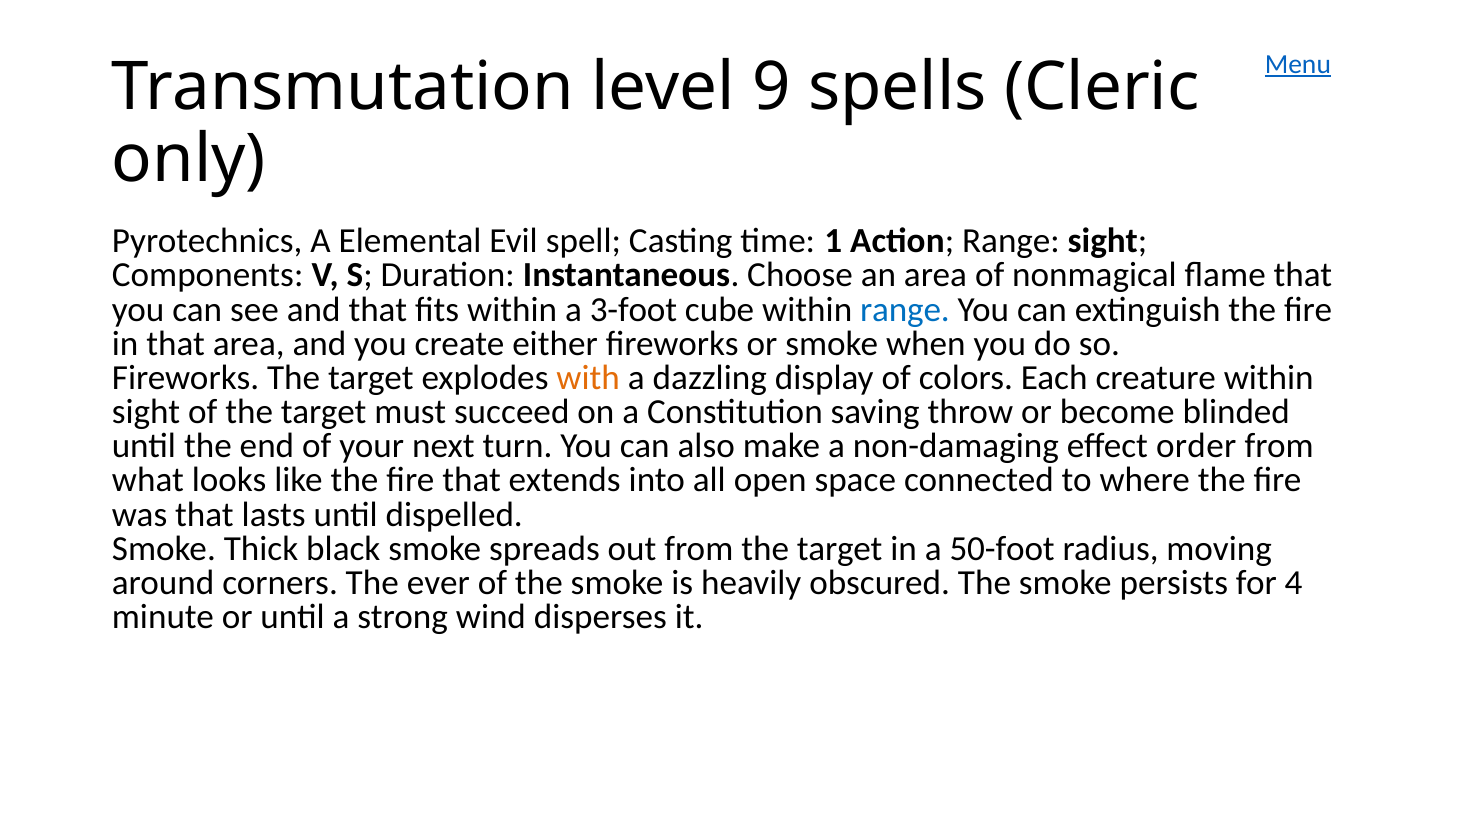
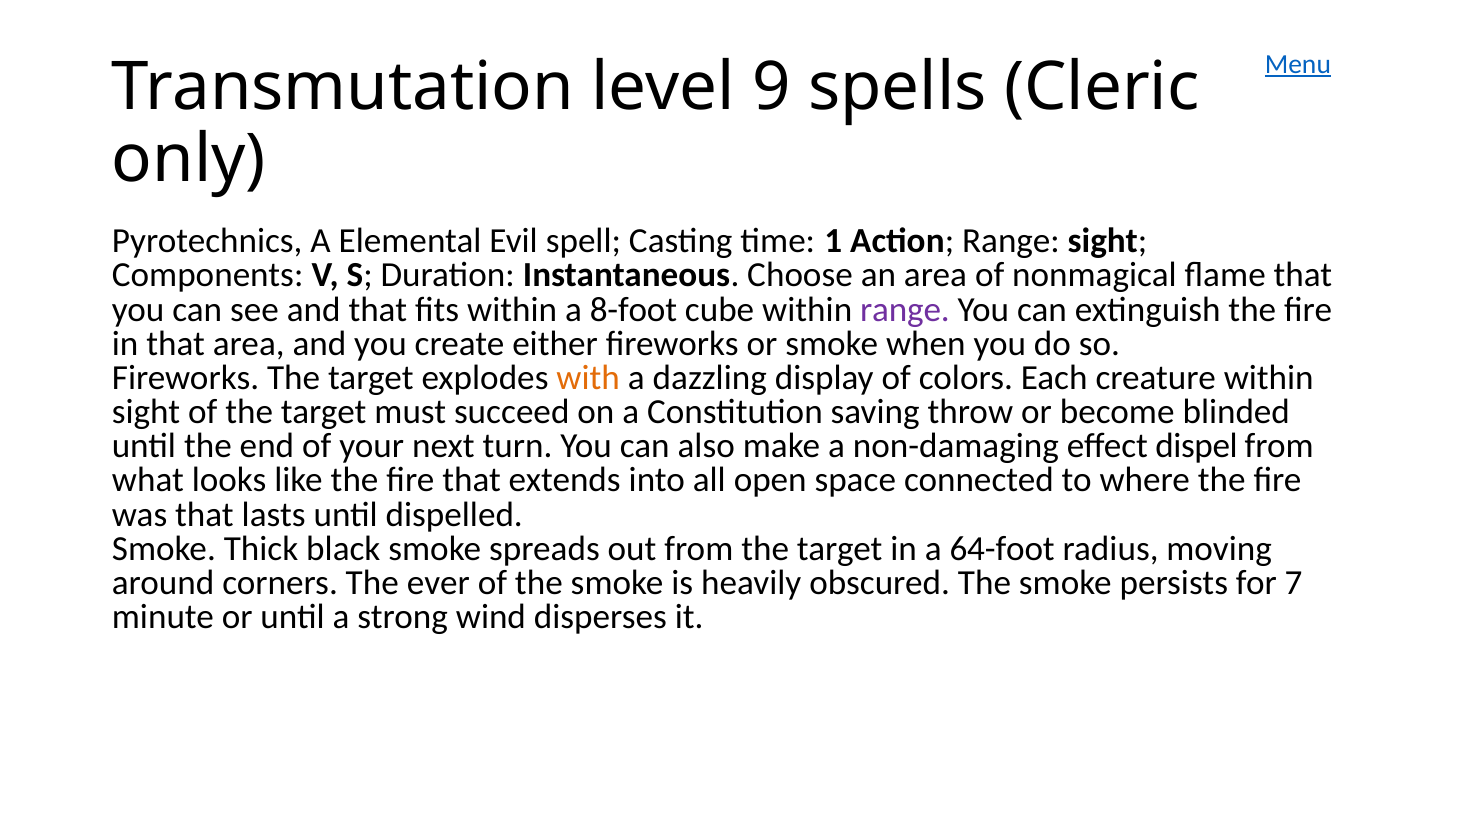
3-foot: 3-foot -> 8-foot (633, 309)
range colour: blue -> purple (905, 309)
order: order -> dispel (1197, 446)
50-foot: 50-foot -> 64-foot (1002, 548)
4: 4 -> 7 (1294, 583)
